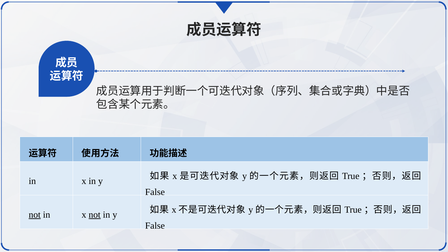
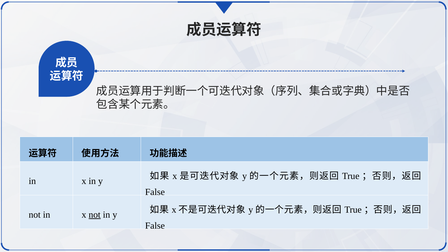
not underline: present -> none (35, 215)
